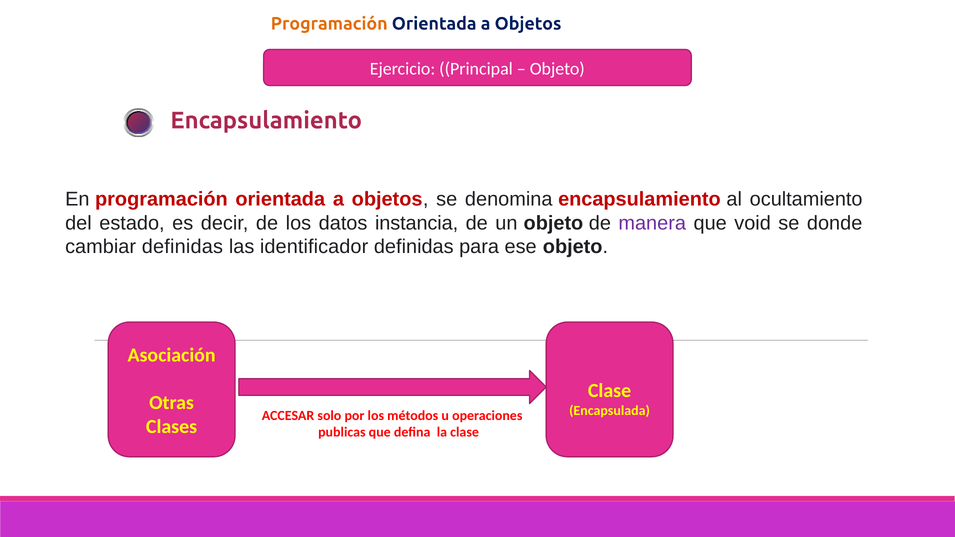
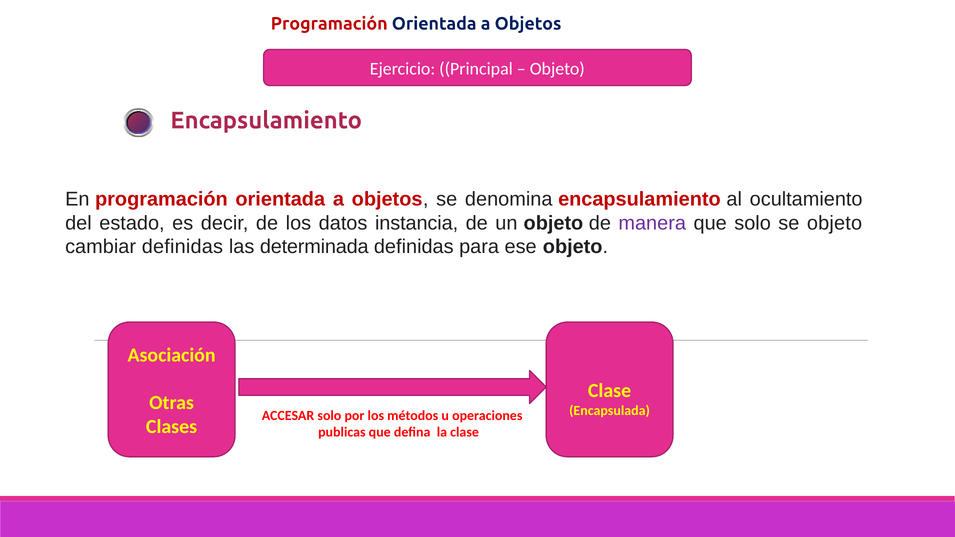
Programación colour: orange -> red (329, 24)
que void: void -> solo (753, 223)
se donde: donde -> objeto (835, 223)
identificador: identificador -> determinada (314, 247)
